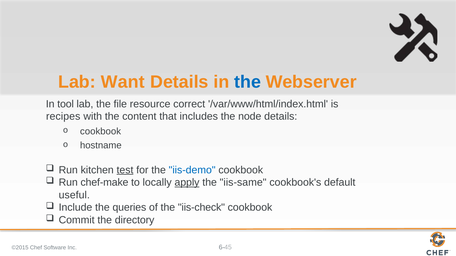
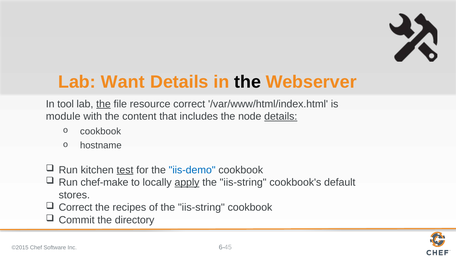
the colour: blue -> black (248, 82)
the underline: none -> present (103, 104)
recipes: recipes -> module (63, 117)
details underline: none -> present (281, 117)
iis-same: iis-same -> iis-string (243, 183)
useful: useful -> stores (74, 195)
Include: Include -> Correct (76, 208)
queries: queries -> recipes (129, 208)
of the iis-check: iis-check -> iis-string (201, 208)
